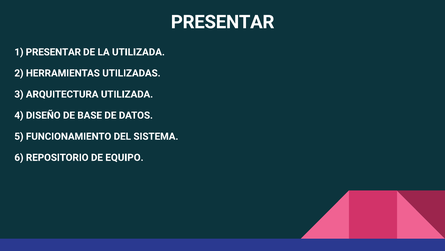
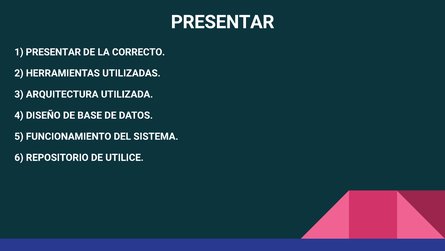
LA UTILIZADA: UTILIZADA -> CORRECTO (138, 52)
EQUIPO: EQUIPO -> UTILICE (124, 157)
